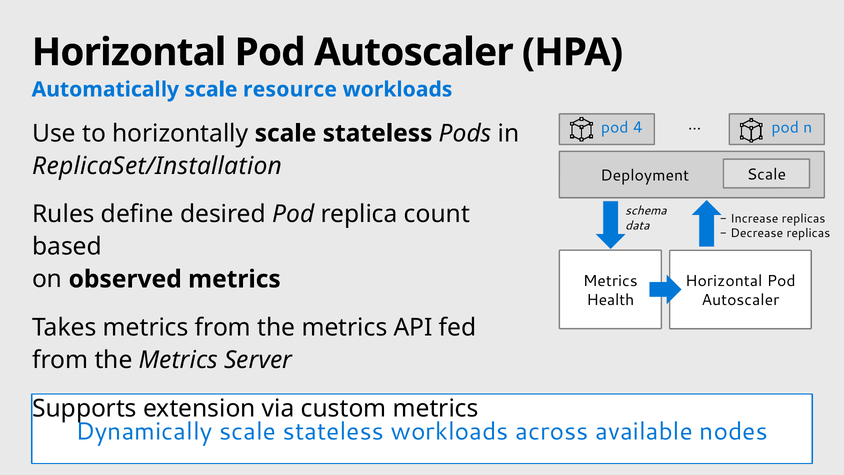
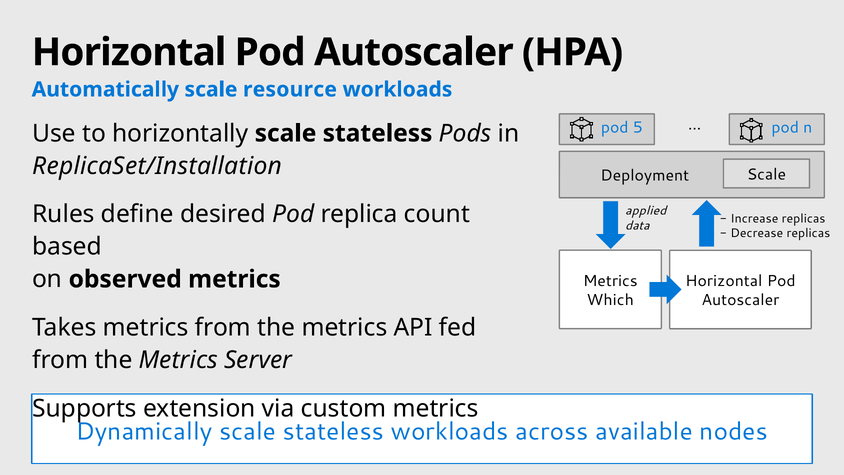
4: 4 -> 5 (638, 128)
schema: schema -> applied (646, 211)
Health: Health -> Which (610, 300)
